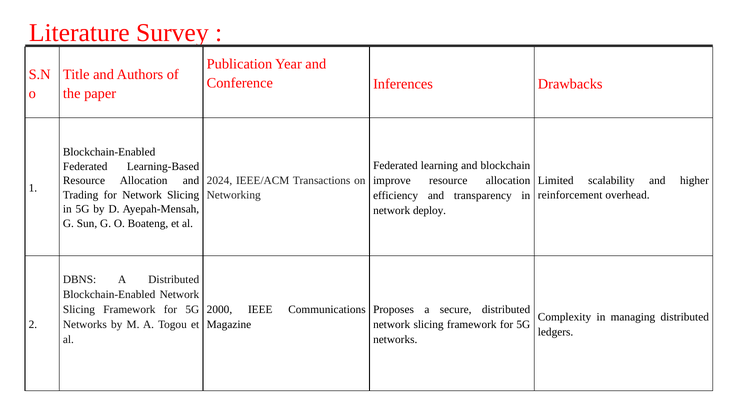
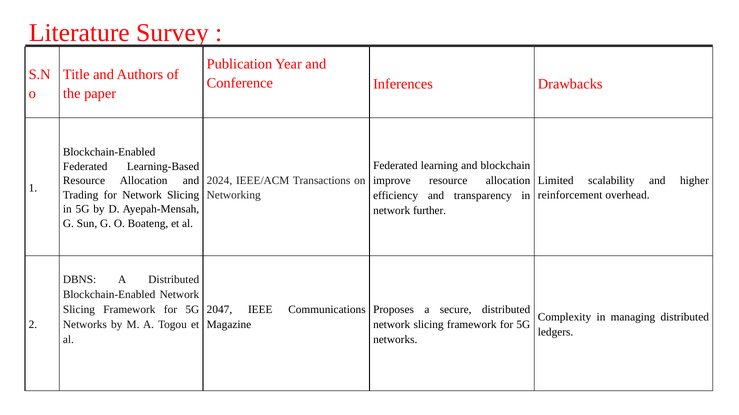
deploy: deploy -> further (430, 211)
2000: 2000 -> 2047 (219, 310)
